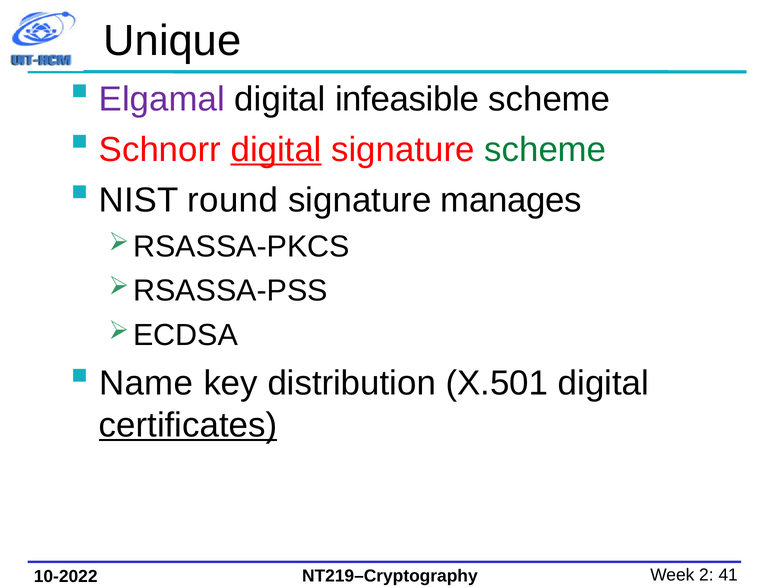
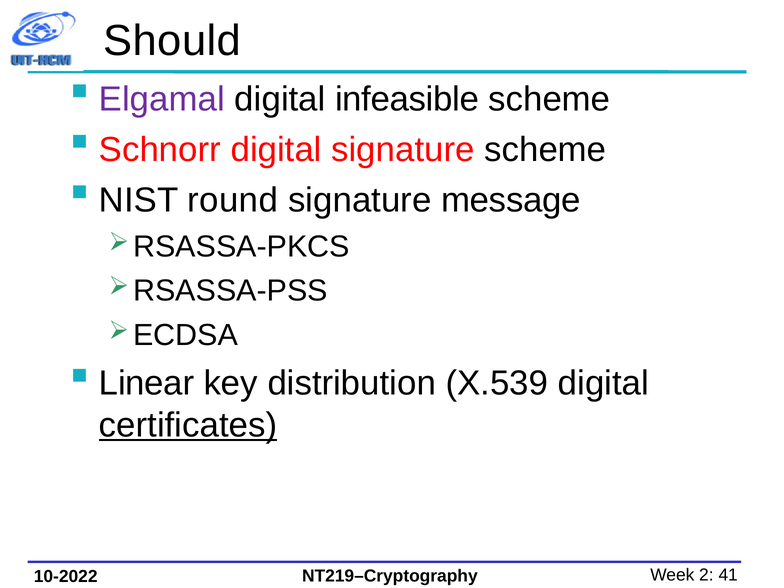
Unique: Unique -> Should (172, 41)
digital underline: present -> none (276, 150)
scheme colour: green -> black (545, 150)
manages: manages -> message (511, 200)
Name: Name -> Linear (147, 383)
X.501: X.501 -> X.539 (497, 383)
